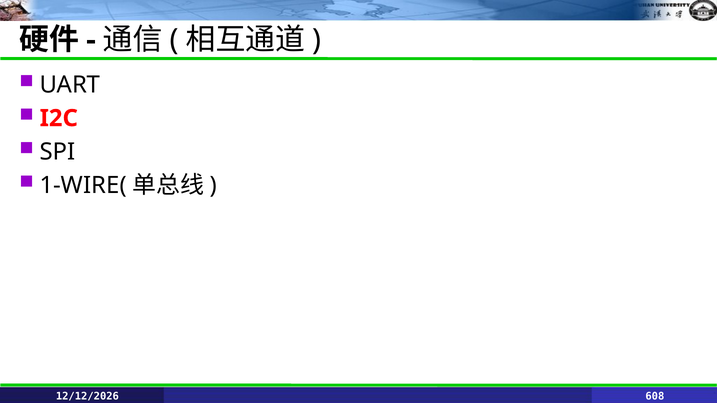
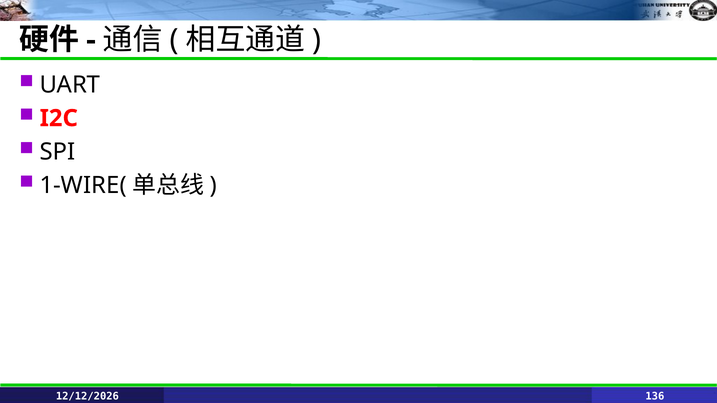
608: 608 -> 136 (655, 397)
